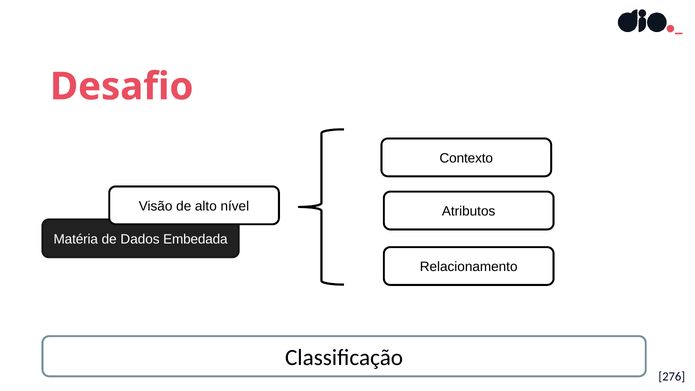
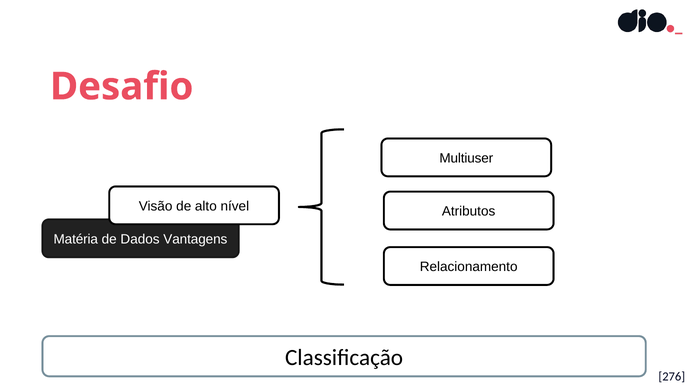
Contexto: Contexto -> Multiuser (466, 158)
Embedada: Embedada -> Vantagens (195, 239)
